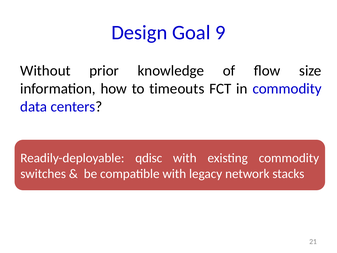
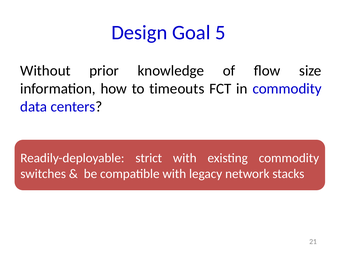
9: 9 -> 5 (220, 33)
qdisc: qdisc -> strict (149, 158)
